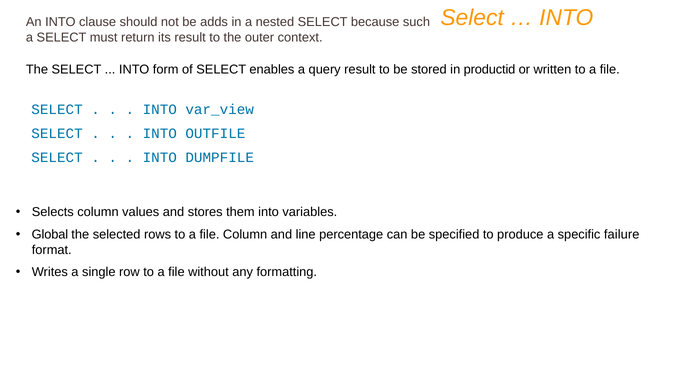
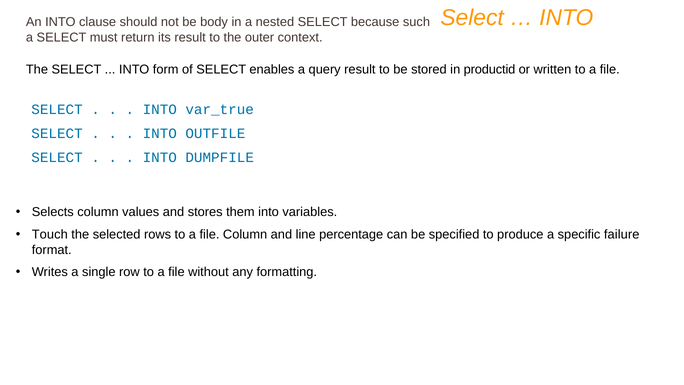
adds: adds -> body (214, 22)
var_view: var_view -> var_true (220, 109)
Global: Global -> Touch (50, 234)
